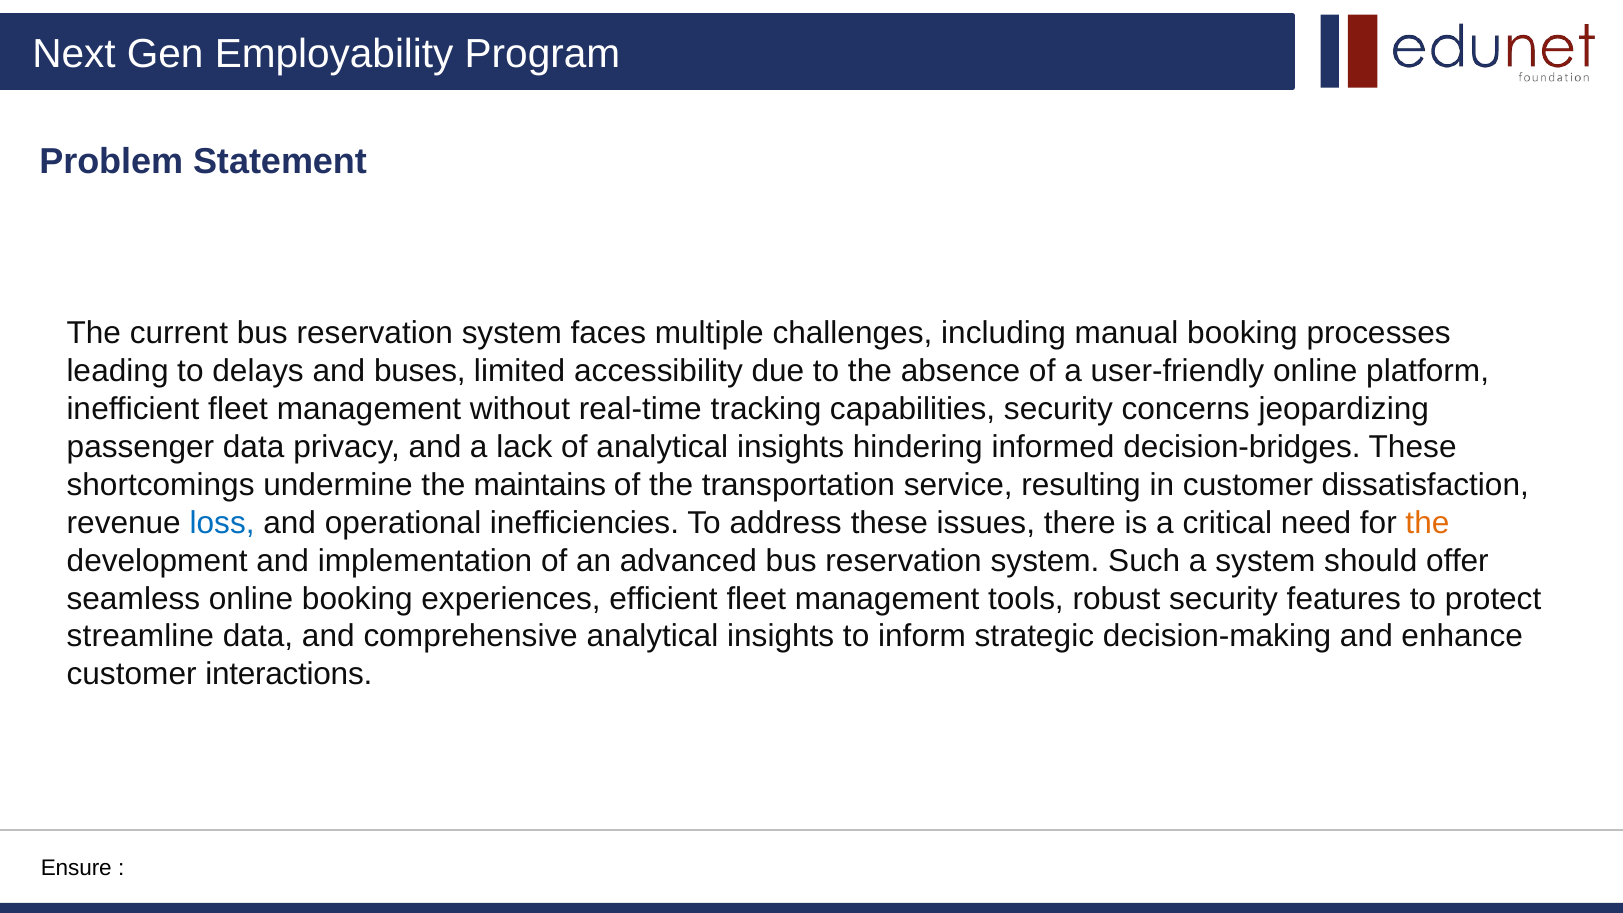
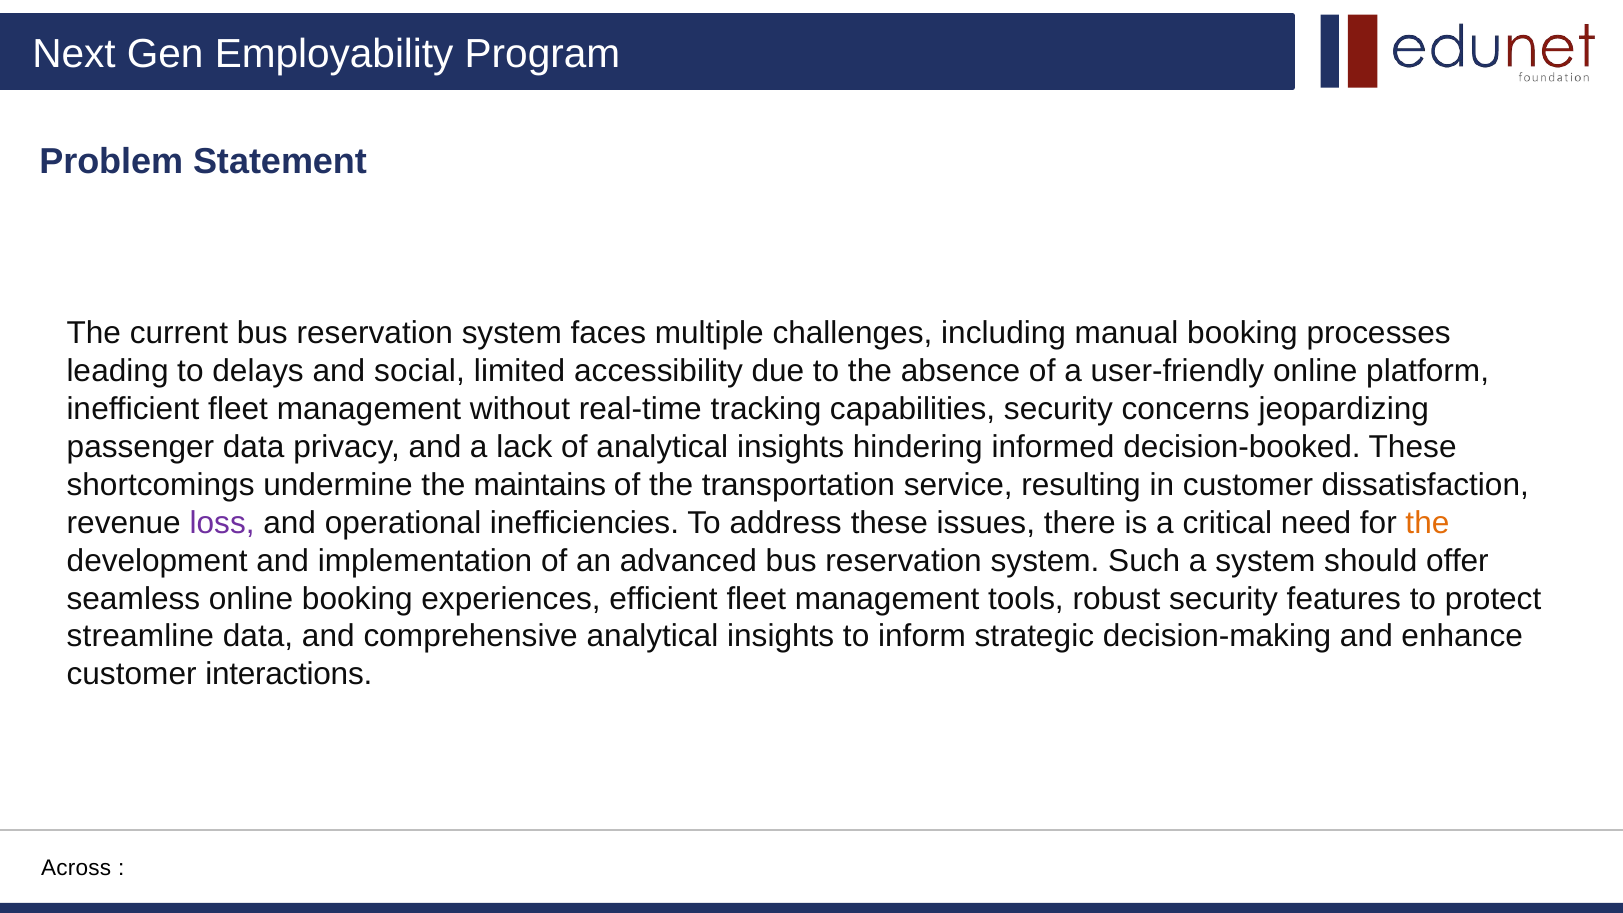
buses: buses -> social (420, 371)
decision-bridges: decision-bridges -> decision-booked (1242, 447)
loss colour: blue -> purple (222, 523)
Ensure: Ensure -> Across (76, 868)
